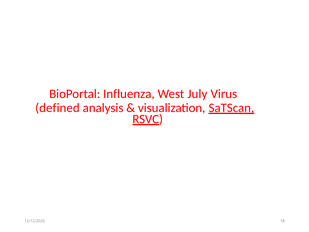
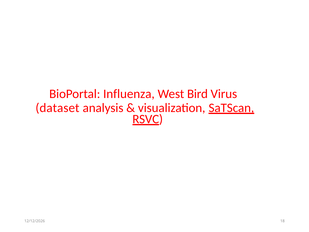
July: July -> Bird (197, 94)
defined: defined -> dataset (57, 108)
